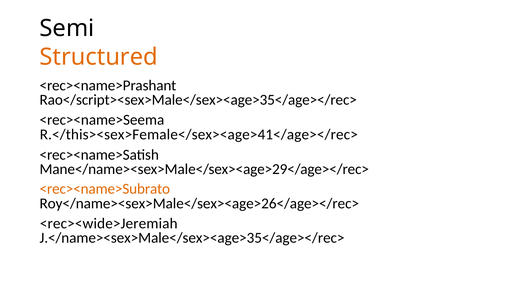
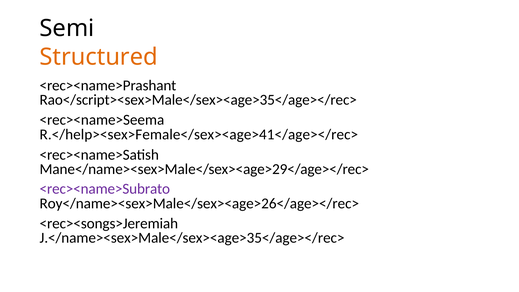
R.</this><sex>Female</sex><age>41</age></rec>: R.</this><sex>Female</sex><age>41</age></rec> -> R.</help><sex>Female</sex><age>41</age></rec> (199, 134)
<rec><name>Subrato colour: orange -> purple (105, 189)
<rec><wide>Jeremiah: <rec><wide>Jeremiah -> <rec><songs>Jeremiah (109, 223)
